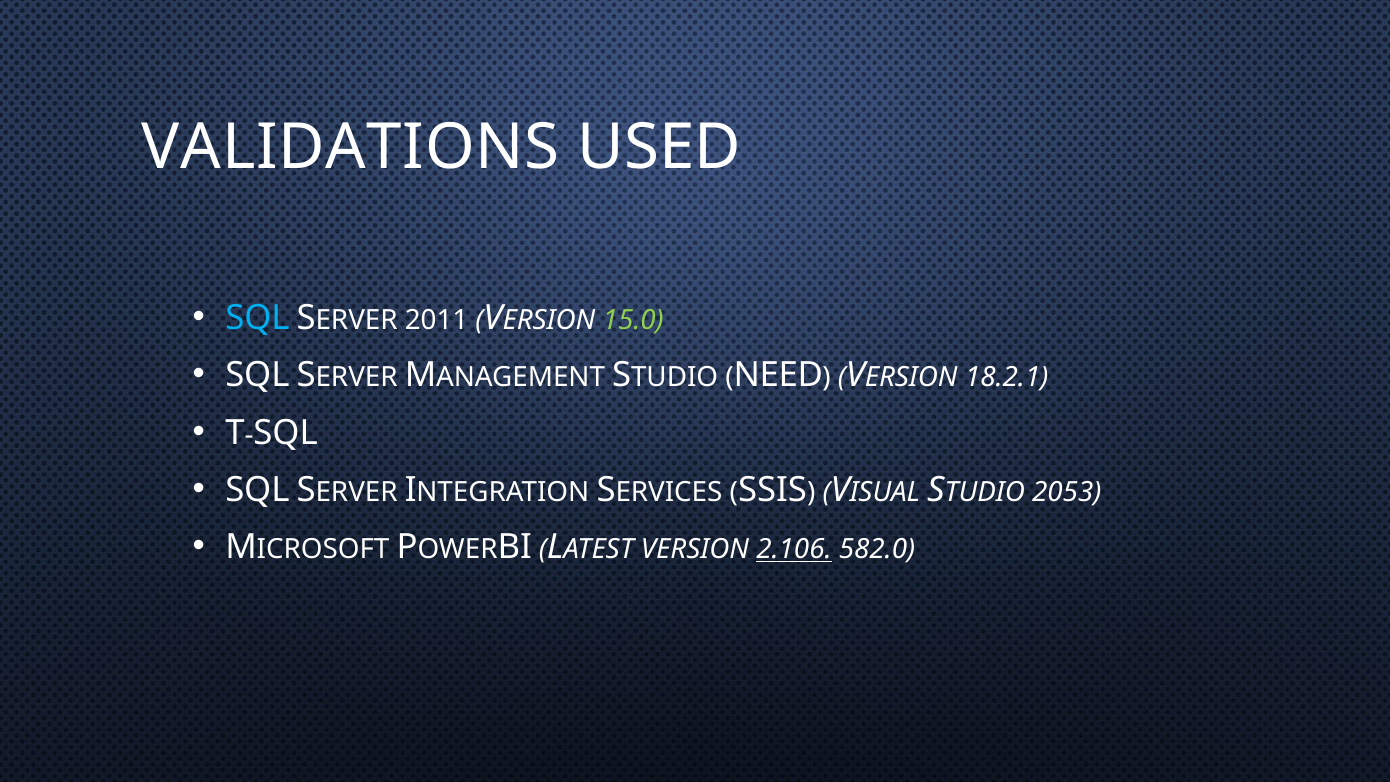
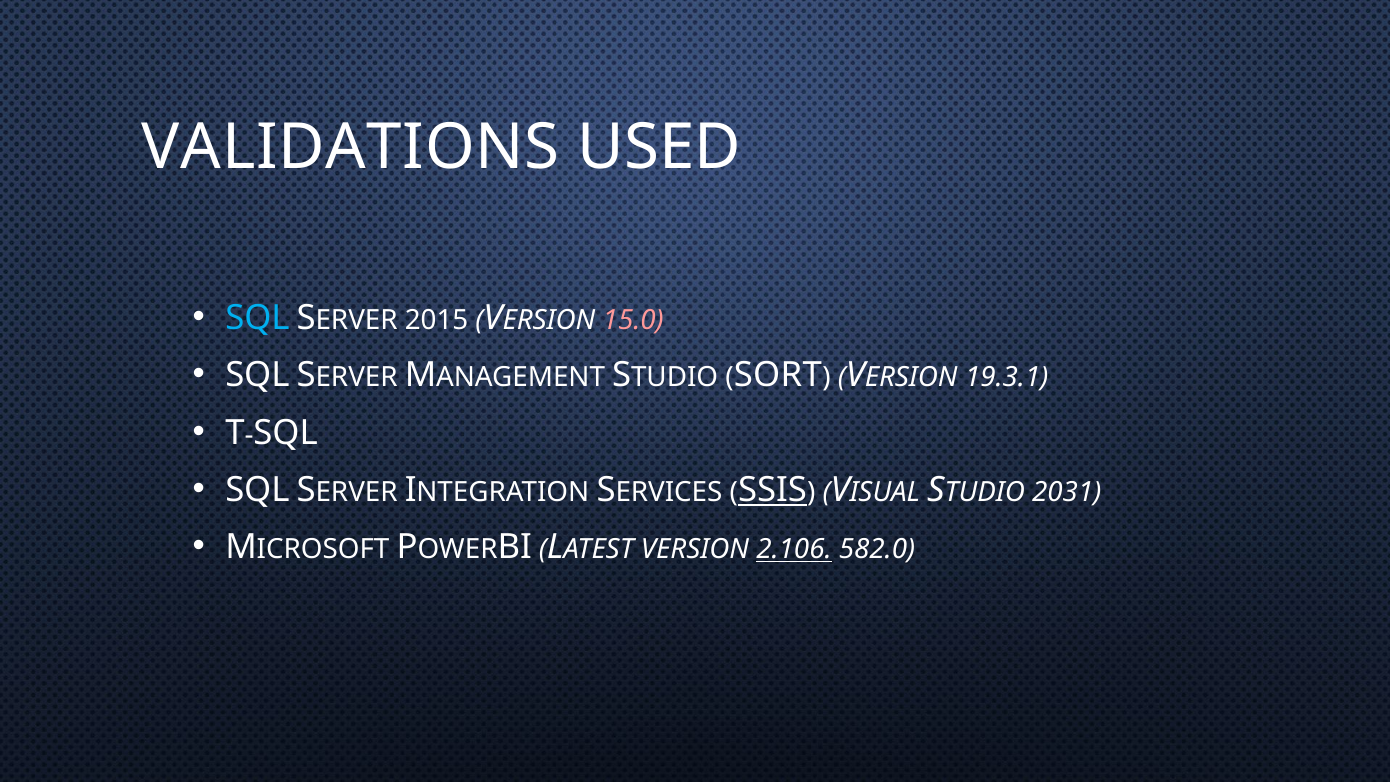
2011: 2011 -> 2015 (437, 320)
15.0 colour: light green -> pink (633, 320)
NEED: NEED -> SORT (778, 375)
18.2.1: 18.2.1 -> 19.3.1 (1007, 377)
SSIS underline: none -> present (772, 490)
2053: 2053 -> 2031 (1067, 492)
